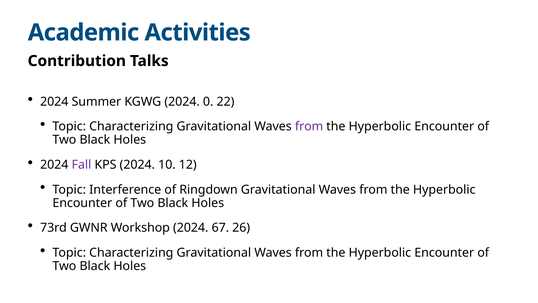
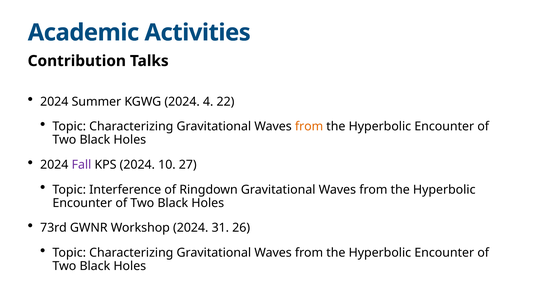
0: 0 -> 4 (208, 101)
from colour: purple -> orange (309, 126)
12: 12 -> 27 (188, 165)
67: 67 -> 31 (220, 228)
